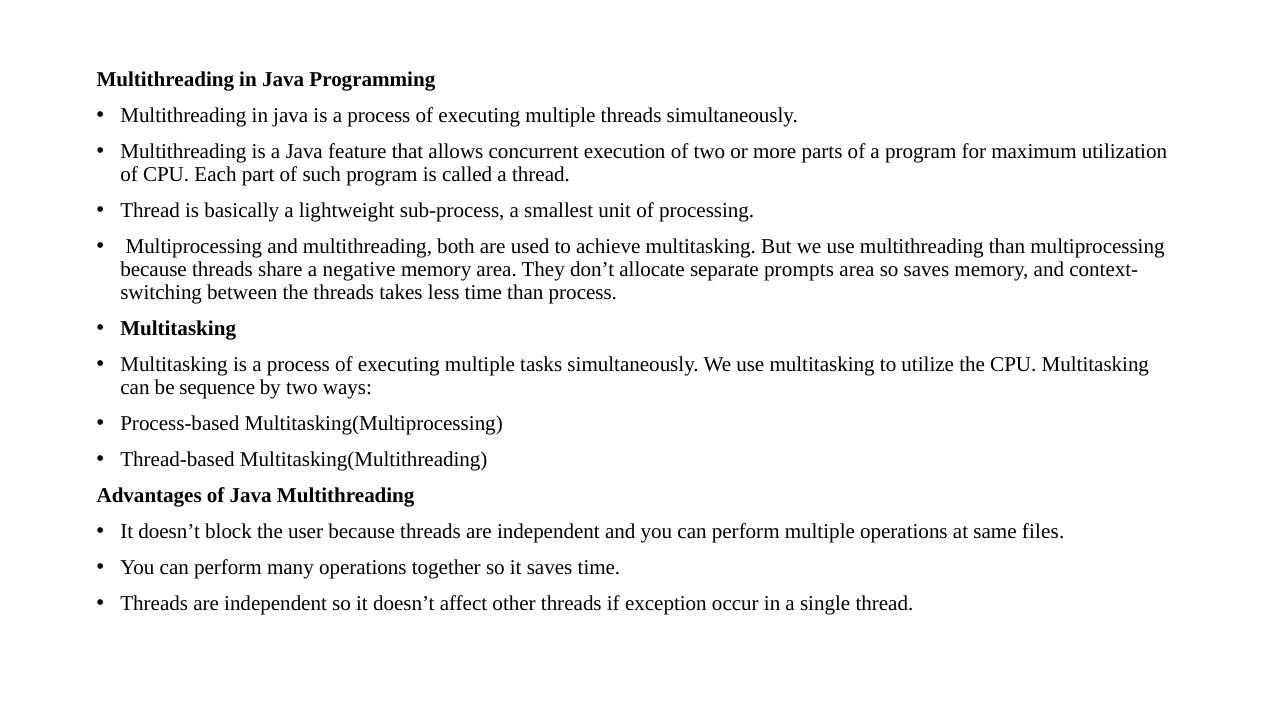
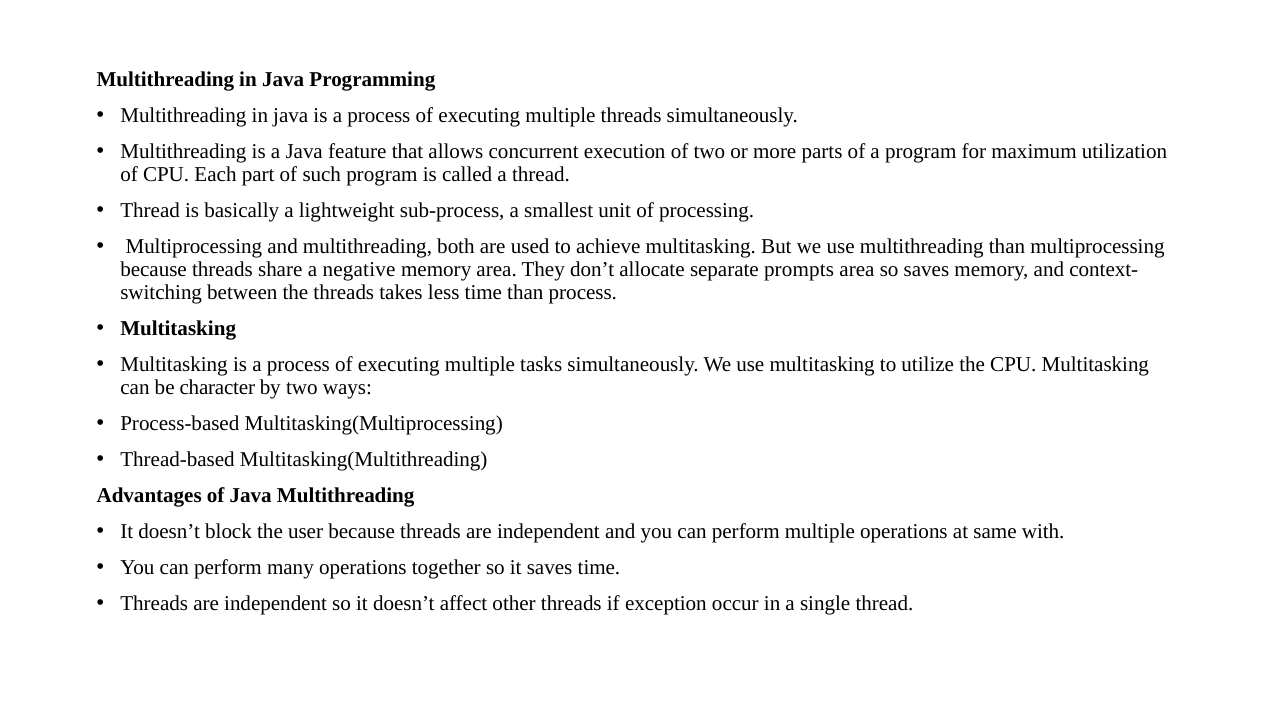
sequence: sequence -> character (217, 387)
files: files -> with (1043, 531)
